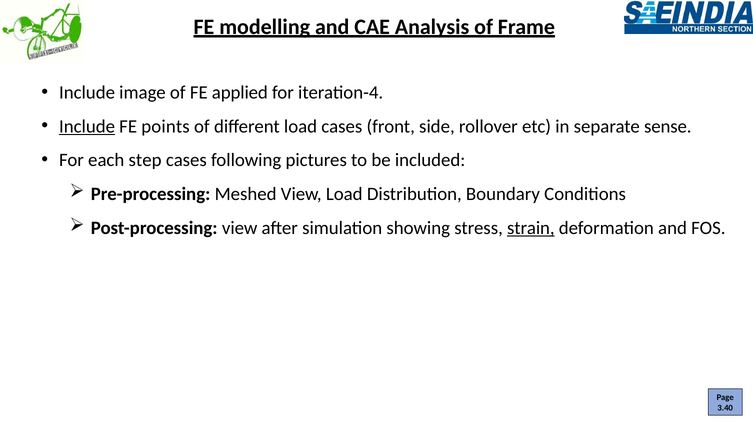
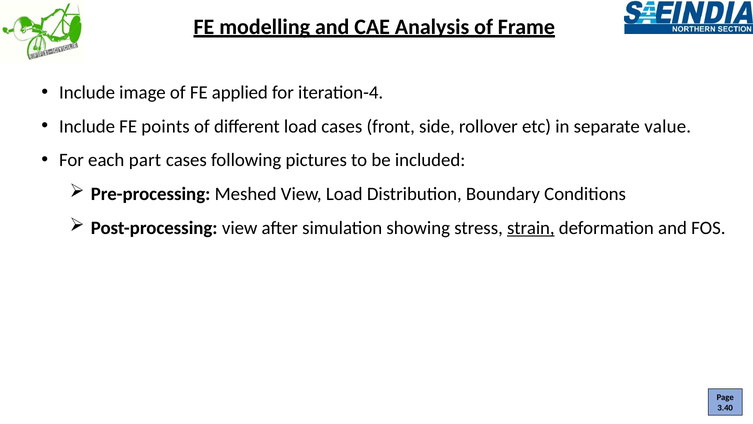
Include underline: present -> none (87, 126)
sense: sense -> value (668, 126)
step: step -> part (145, 160)
